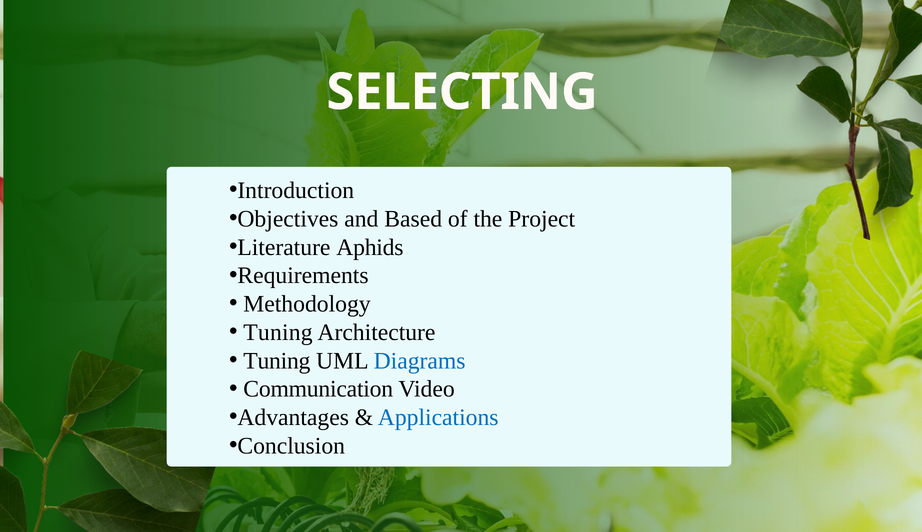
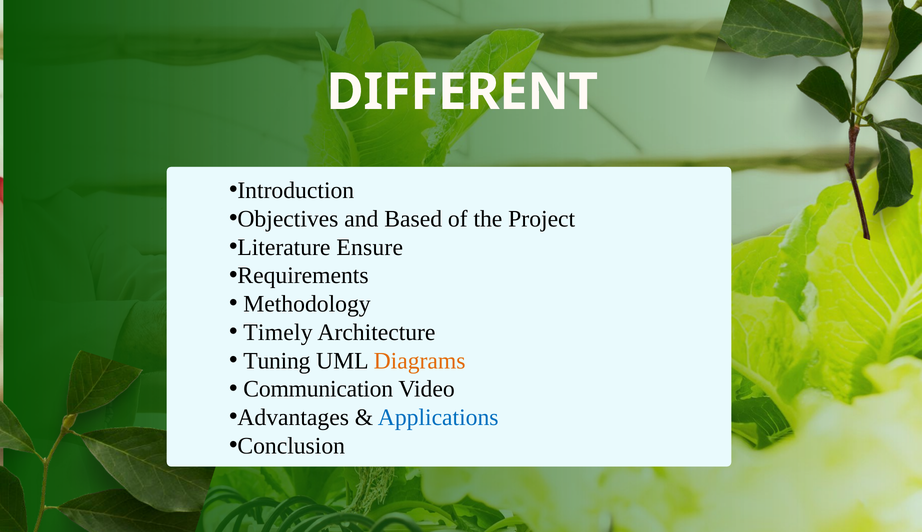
SELECTING: SELECTING -> DIFFERENT (462, 92)
Aphids: Aphids -> Ensure (370, 247)
Tuning: Tuning -> Timely (278, 332)
Diagrams colour: blue -> orange (420, 361)
